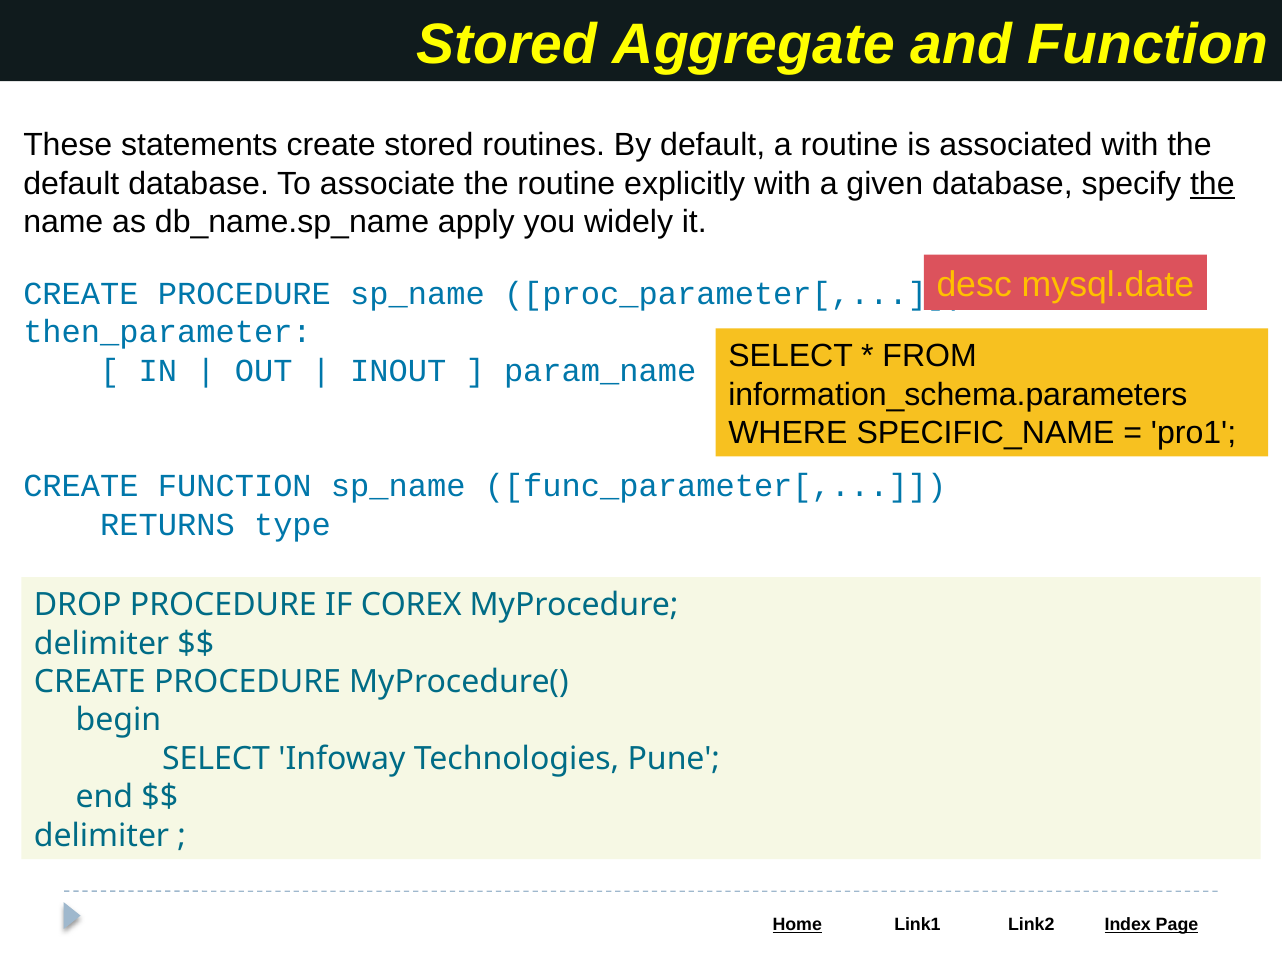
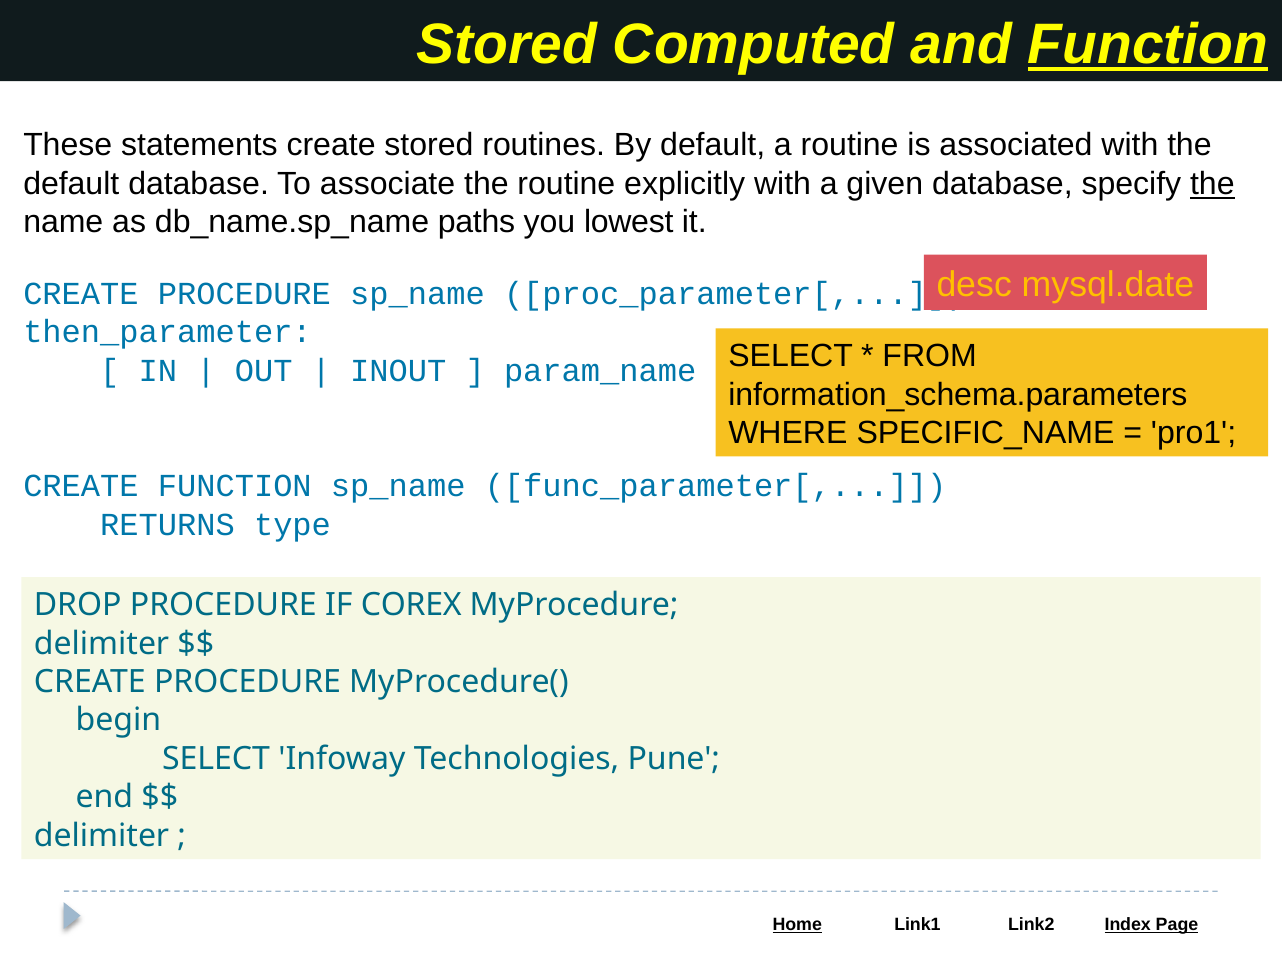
Aggregate: Aggregate -> Computed (754, 44)
Function underline: none -> present (1148, 44)
apply: apply -> paths (477, 222)
widely: widely -> lowest (629, 222)
